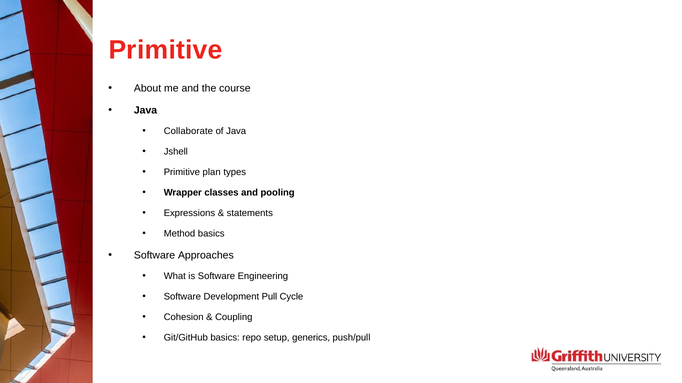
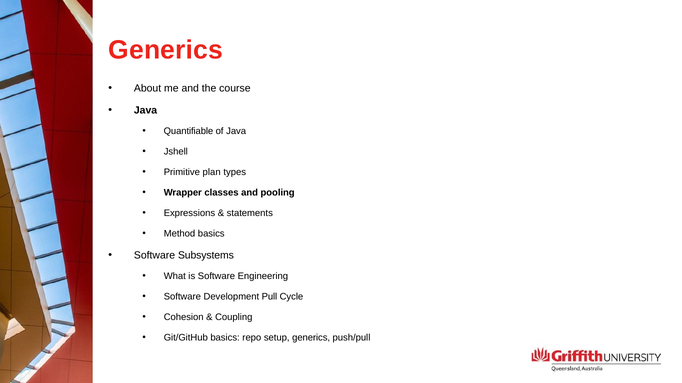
Primitive: Primitive -> Generics (166, 50)
Collaborate: Collaborate -> Quantifiable (188, 132)
Approaches: Approaches -> Subsystems (206, 256)
